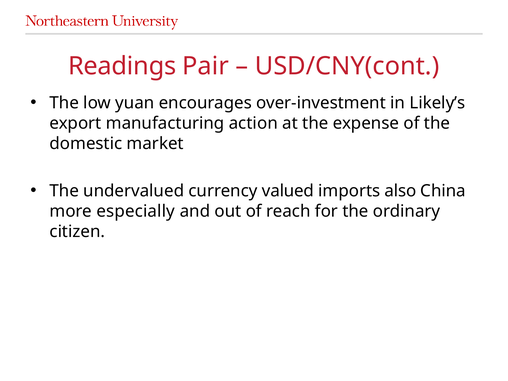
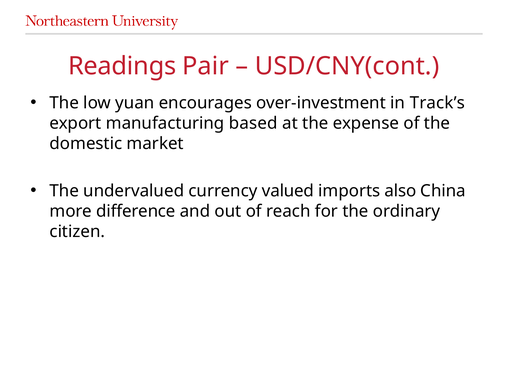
Likely’s: Likely’s -> Track’s (437, 103)
action: action -> based (253, 123)
especially: especially -> difference (136, 211)
